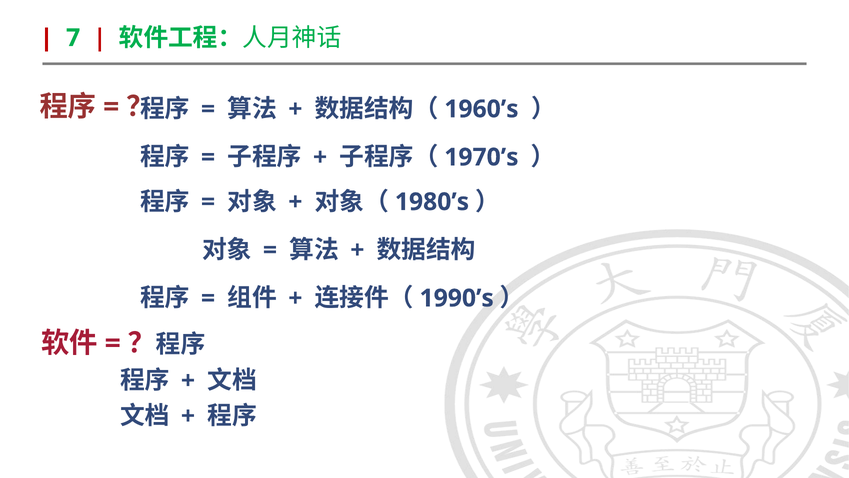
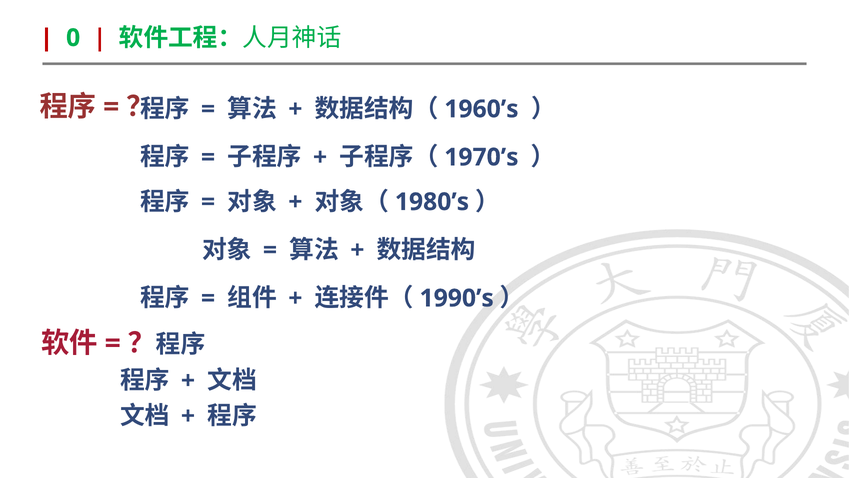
7: 7 -> 0 (73, 38)
